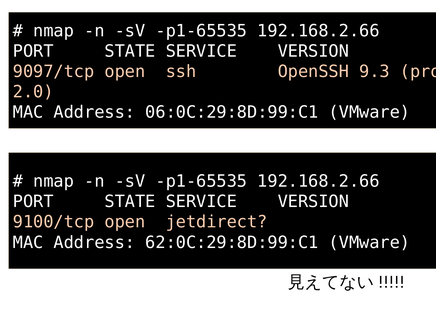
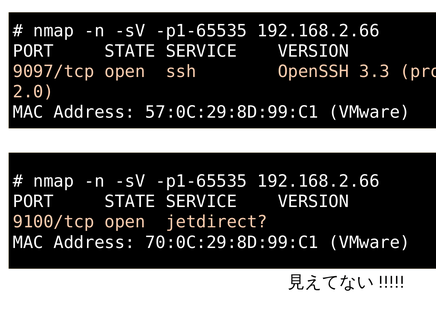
9.3: 9.3 -> 3.3 (375, 72)
06:0C:29:8D:99:C1: 06:0C:29:8D:99:C1 -> 57:0C:29:8D:99:C1 (232, 112)
62:0C:29:8D:99:C1: 62:0C:29:8D:99:C1 -> 70:0C:29:8D:99:C1 (232, 242)
